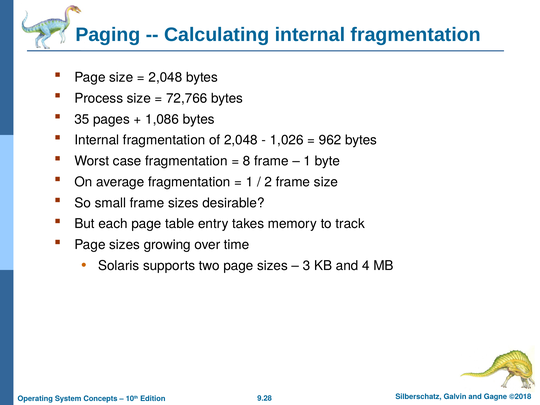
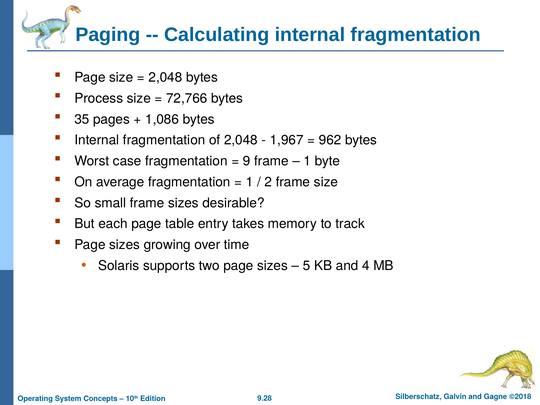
1,026: 1,026 -> 1,967 (287, 140)
8: 8 -> 9 (247, 161)
3: 3 -> 5 (307, 266)
